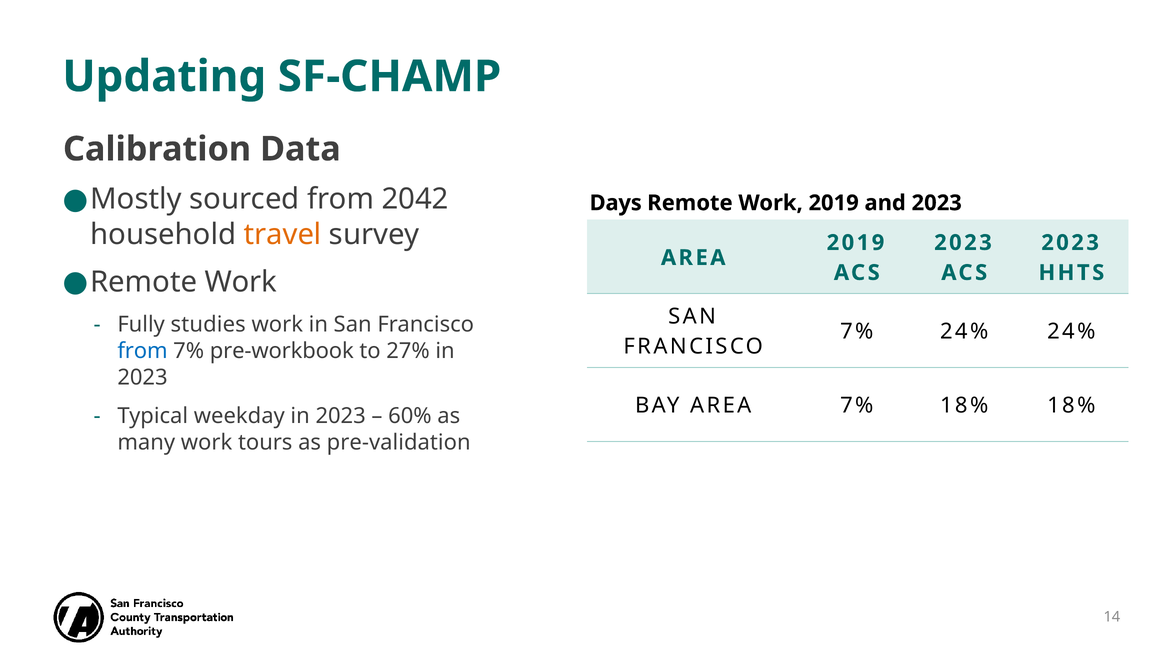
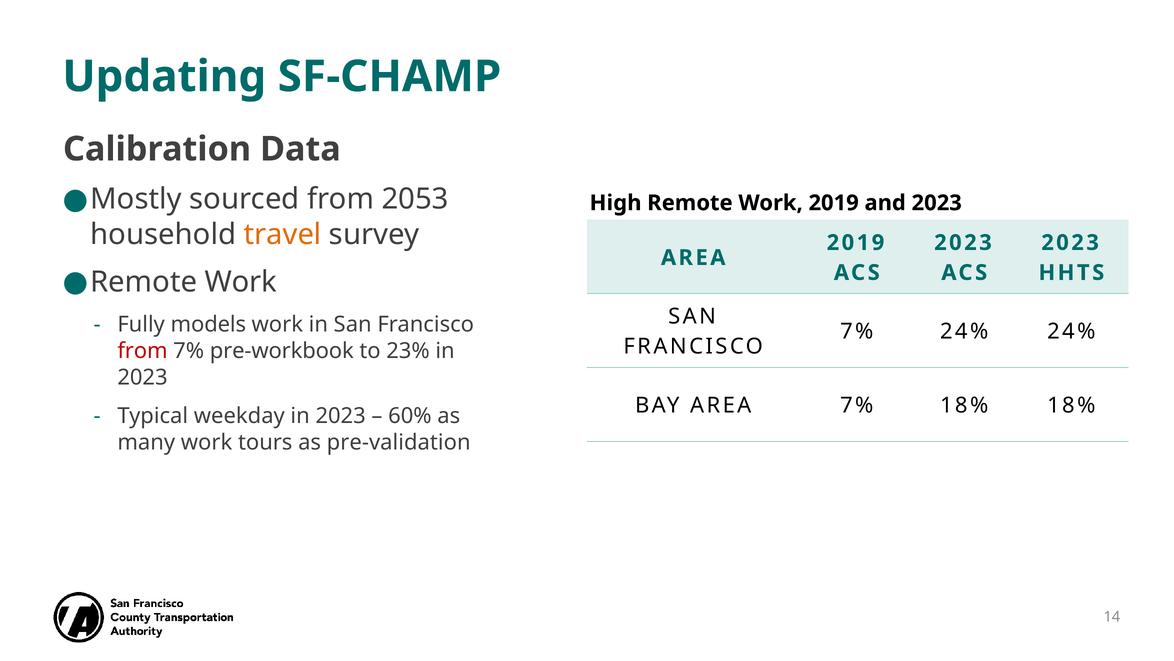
2042: 2042 -> 2053 (415, 199)
Days: Days -> High (616, 203)
studies: studies -> models (208, 324)
from colour: blue -> red (143, 351)
27%: 27% -> 23% (408, 351)
